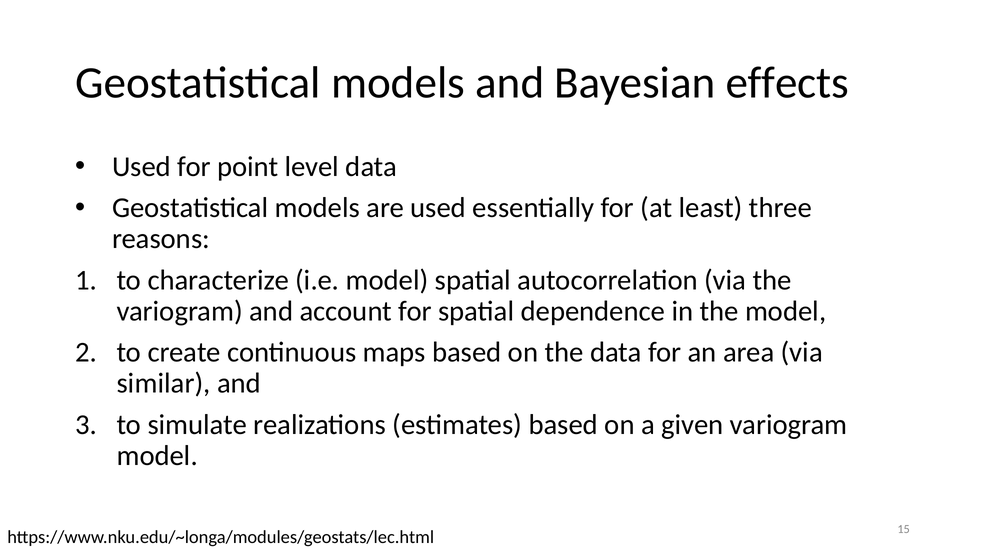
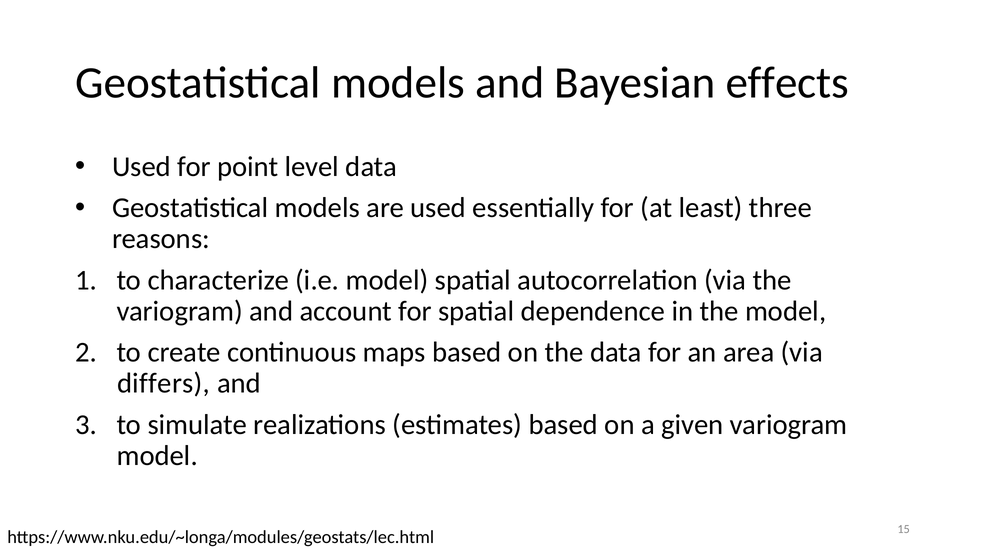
similar: similar -> differs (164, 384)
